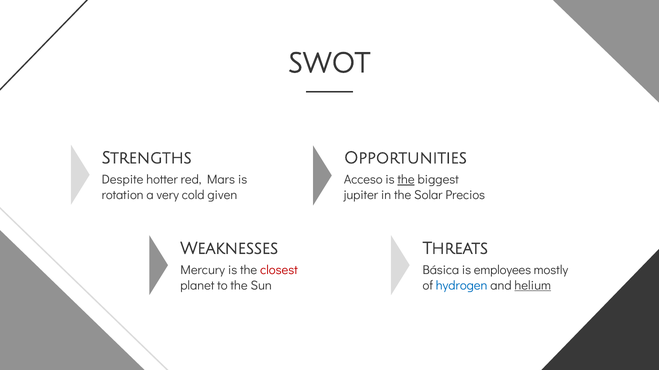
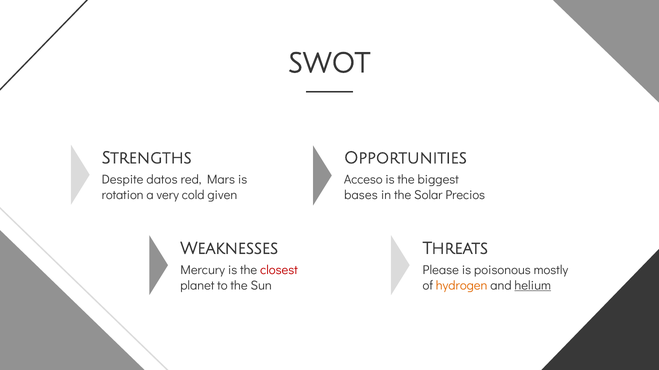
the underline: present -> none (406, 180)
hotter: hotter -> datos (162, 180)
jupiter: jupiter -> bases (361, 195)
Básica: Básica -> Please (441, 270)
employees: employees -> poisonous (502, 270)
hydrogen colour: blue -> orange (462, 286)
